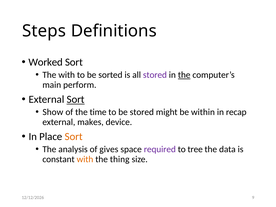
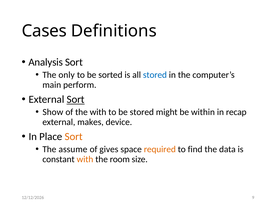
Steps: Steps -> Cases (44, 31)
Worked: Worked -> Analysis (46, 62)
The with: with -> only (67, 75)
stored colour: purple -> blue (155, 75)
the underline: present -> none (184, 75)
the time: time -> with (98, 112)
analysis: analysis -> assume (73, 149)
required colour: purple -> orange (160, 149)
tree: tree -> find (195, 149)
thing: thing -> room (120, 159)
